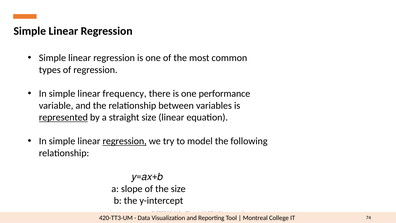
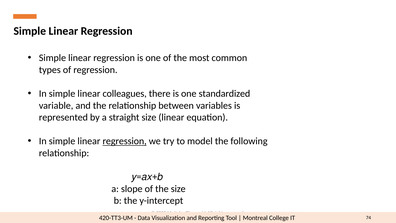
frequency: frequency -> colleagues (125, 94)
performance: performance -> standardized (224, 94)
represented underline: present -> none (63, 117)
